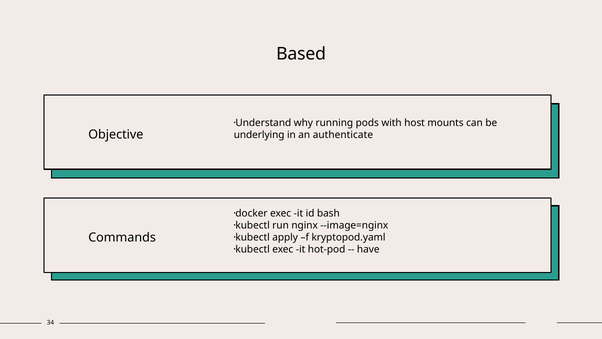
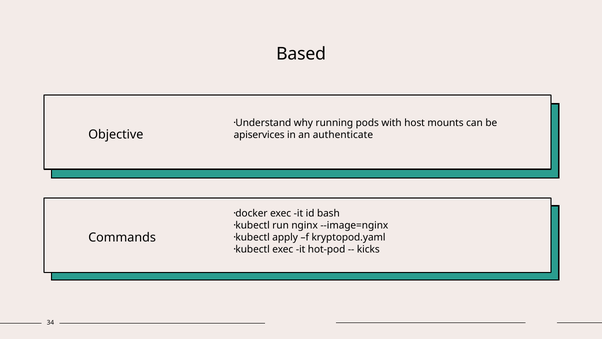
underlying: underlying -> apiservices (259, 135)
have: have -> kicks (368, 249)
